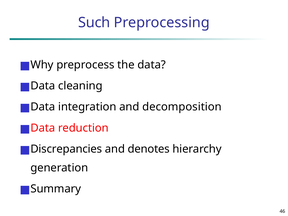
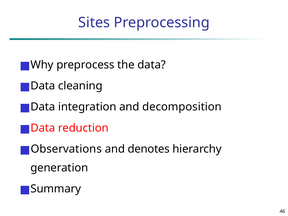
Such: Such -> Sites (94, 23)
Discrepancies: Discrepancies -> Observations (66, 149)
